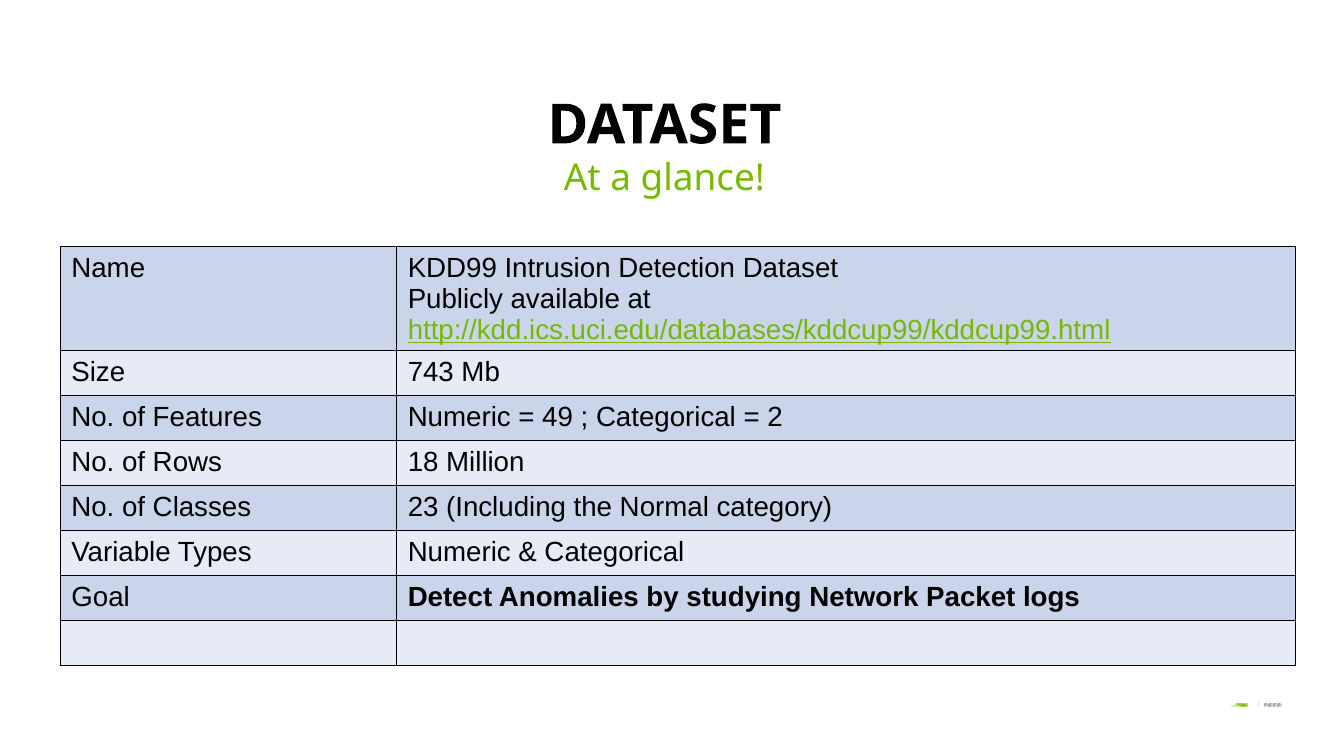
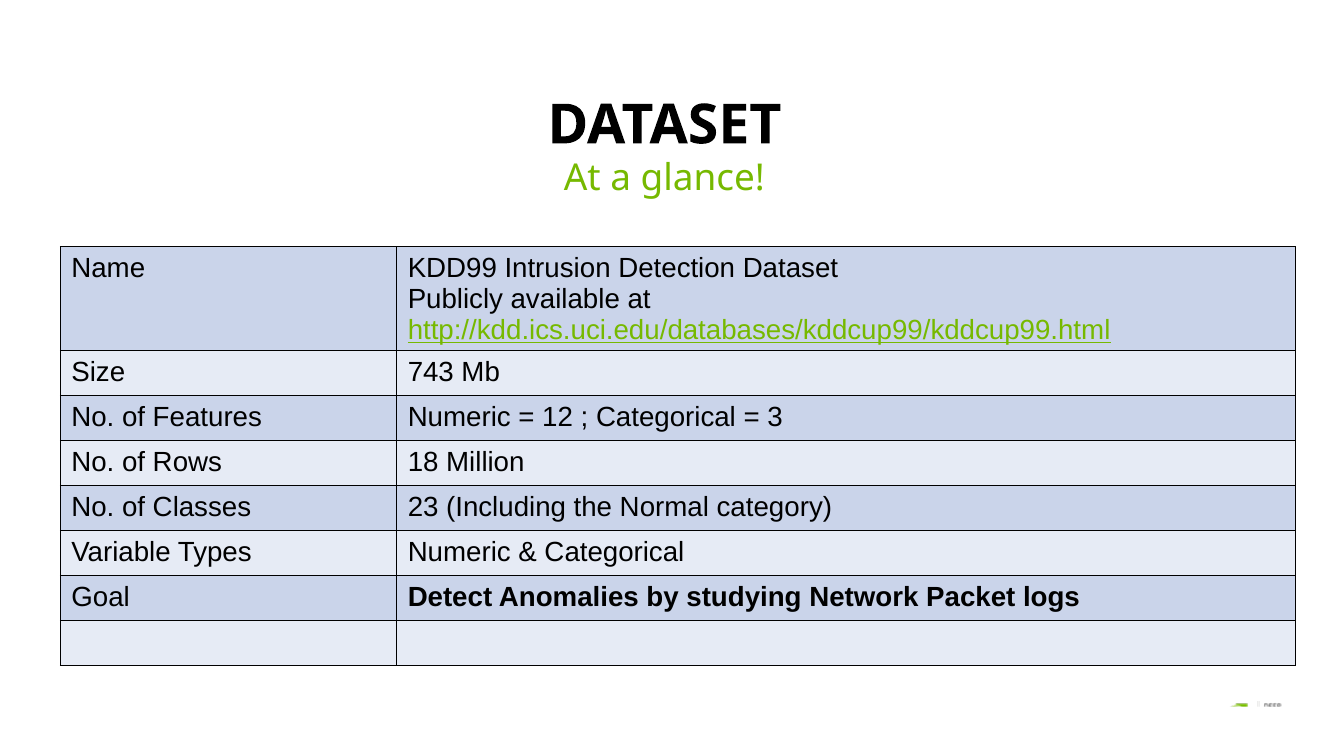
49: 49 -> 12 (558, 417)
2: 2 -> 3 (775, 417)
